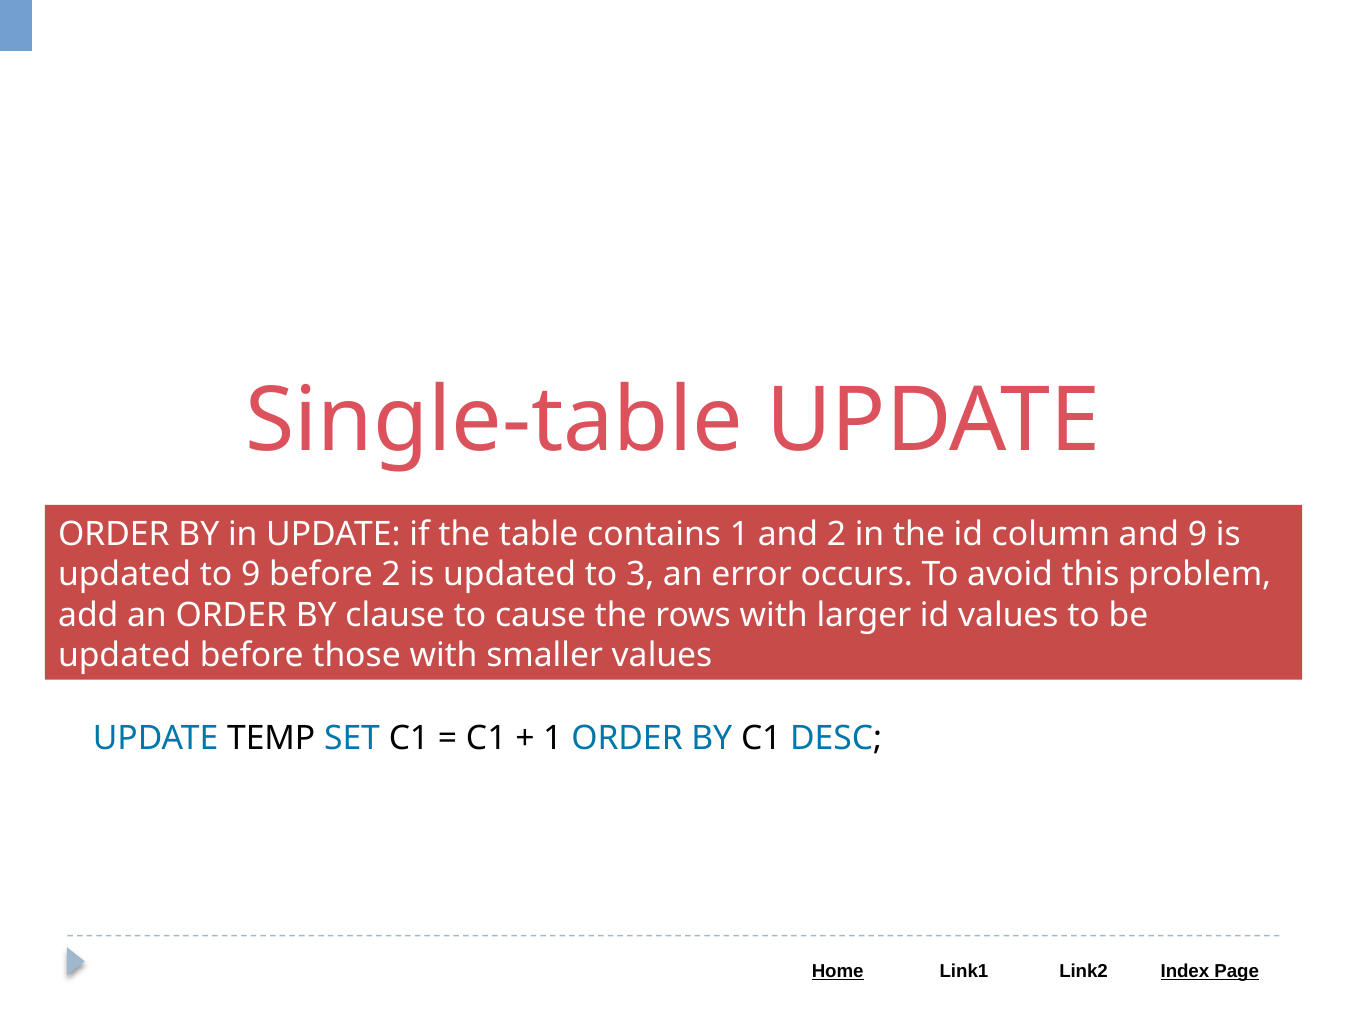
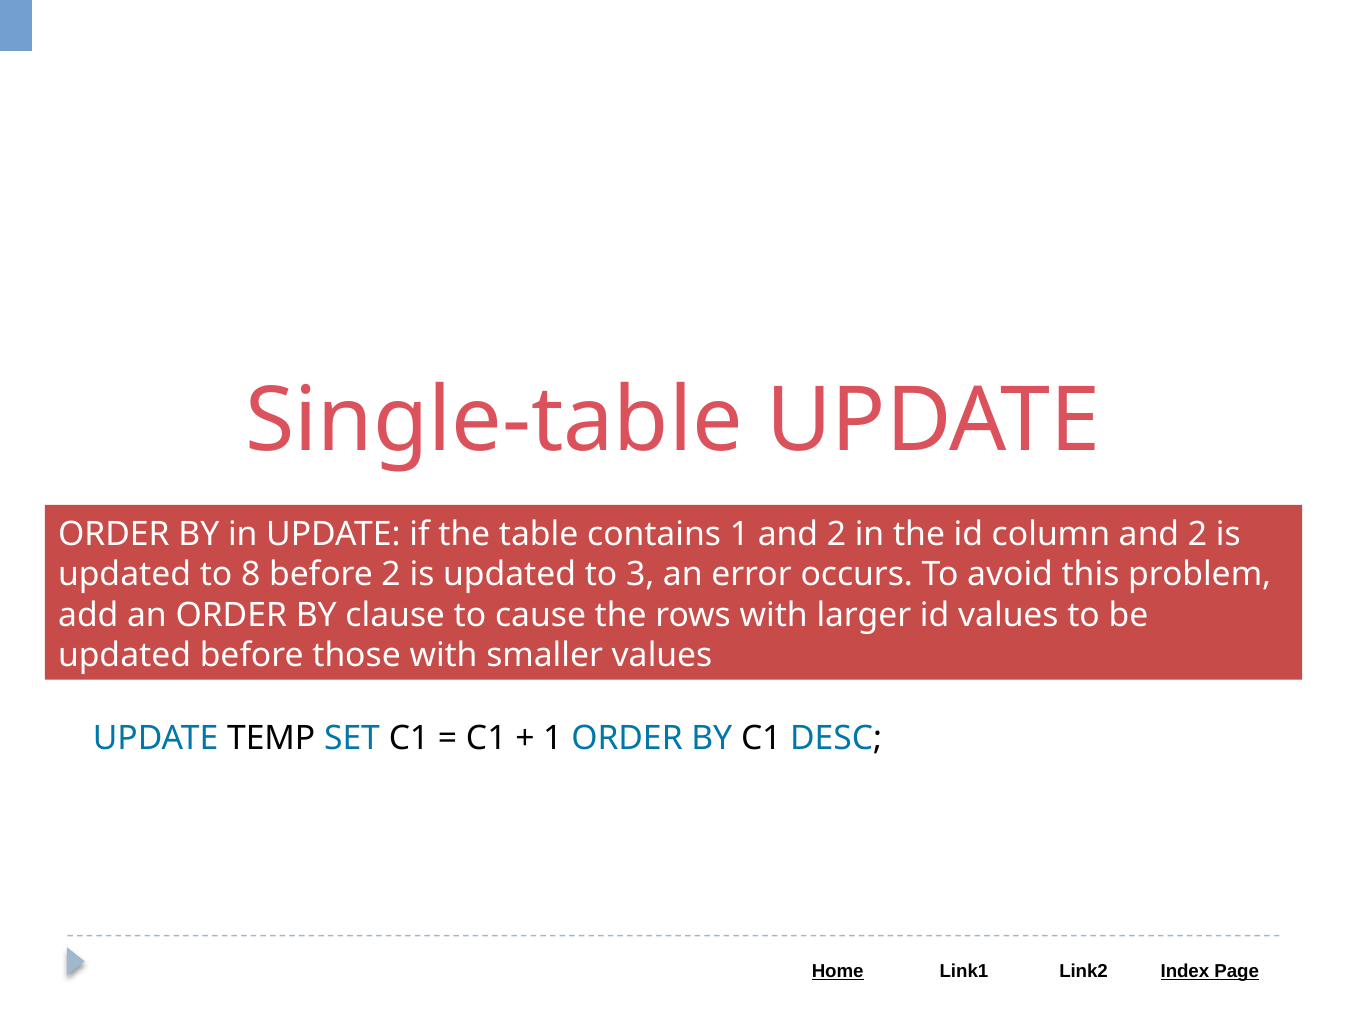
column and 9: 9 -> 2 (1197, 534)
to 9: 9 -> 8 (251, 575)
